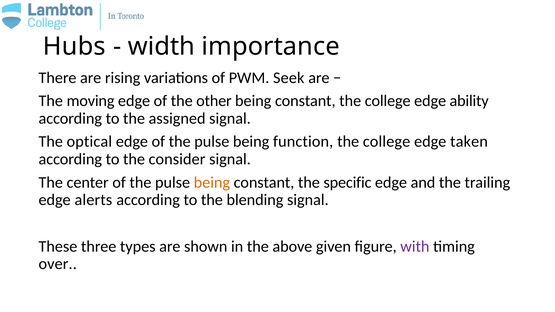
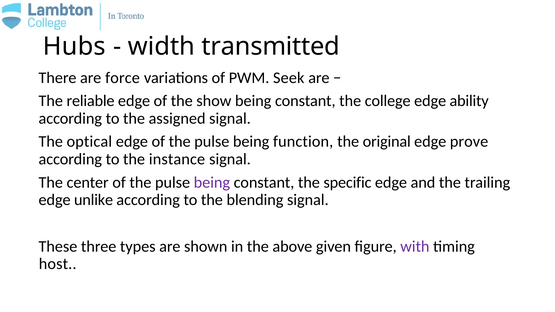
importance: importance -> transmitted (271, 47)
rising: rising -> force (123, 78)
moving: moving -> reliable (91, 101)
other: other -> show (214, 101)
college: college -> original (387, 142)
taken: taken -> prove (469, 142)
consider: consider -> instance (177, 159)
being colour: orange -> purple (212, 182)
alerts: alerts -> unlike (94, 200)
over: over -> host (58, 264)
